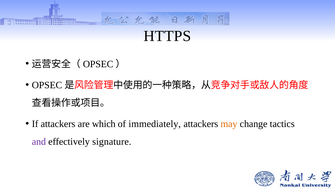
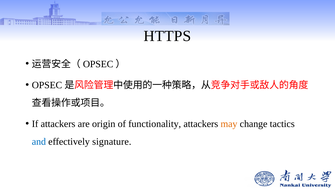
which: which -> origin (104, 124)
immediately: immediately -> functionality (155, 124)
and colour: purple -> blue (39, 141)
